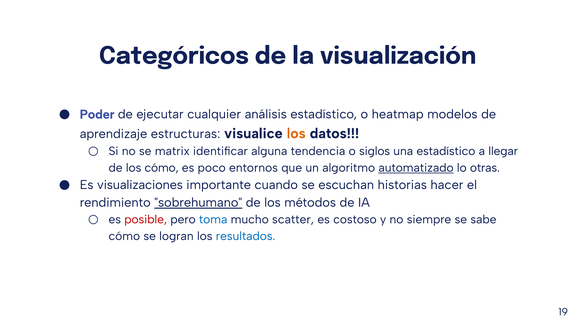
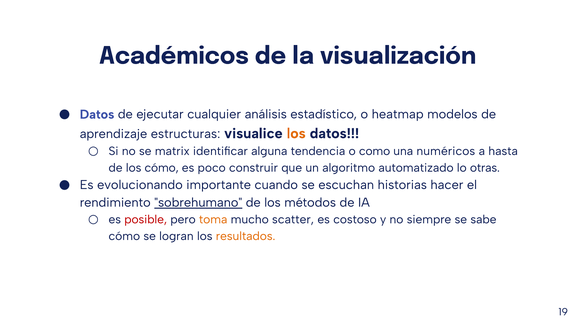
Categóricos: Categóricos -> Académicos (174, 56)
Poder: Poder -> Datos (97, 114)
siglos: siglos -> como (375, 151)
una estadístico: estadístico -> numéricos (446, 151)
llegar: llegar -> hasta (503, 151)
entornos: entornos -> construir (254, 168)
automatizado underline: present -> none (416, 168)
visualizaciones: visualizaciones -> evolucionando (140, 185)
toma colour: blue -> orange (213, 220)
resultados colour: blue -> orange (246, 236)
